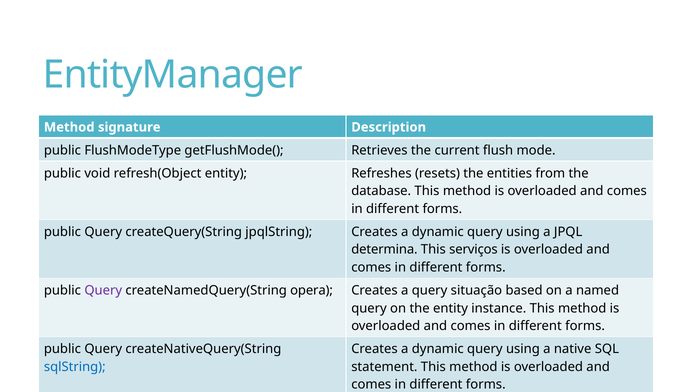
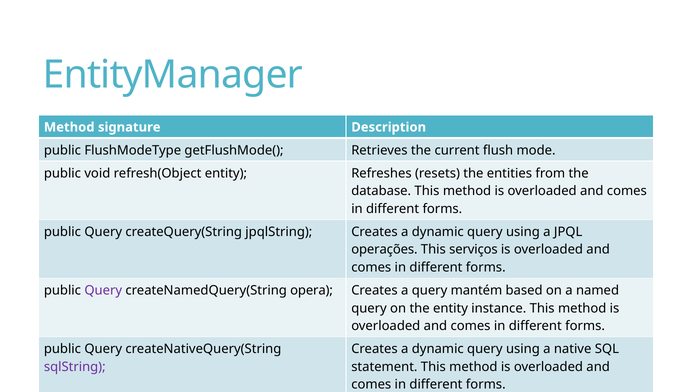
determina: determina -> operações (384, 250)
situação: situação -> mantém (476, 290)
sqlString colour: blue -> purple (75, 367)
